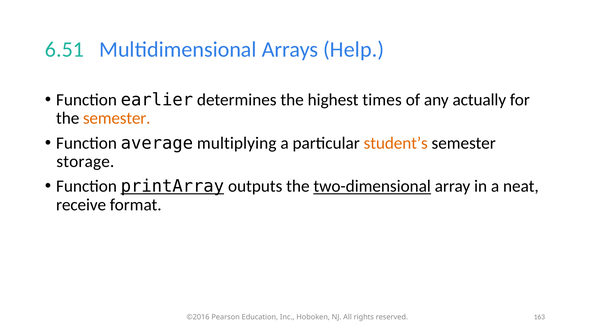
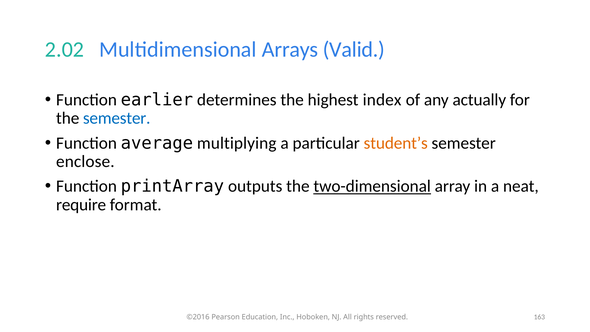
6.51: 6.51 -> 2.02 (65, 50)
Help: Help -> Valid (354, 50)
times: times -> index (382, 100)
semester colour: orange -> blue (117, 118)
storage: storage -> enclose (85, 162)
printArray underline: present -> none (172, 186)
receive: receive -> require (81, 205)
